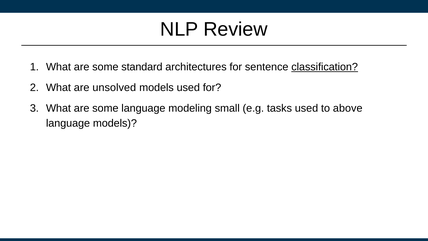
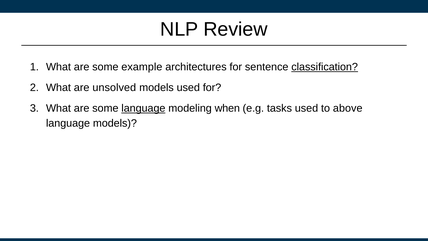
standard: standard -> example (142, 67)
language underline: none -> present (143, 108)
small: small -> when (227, 108)
